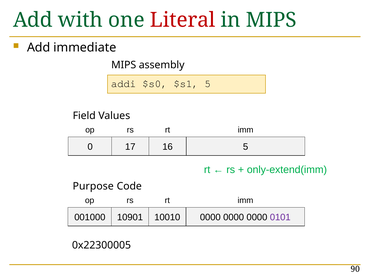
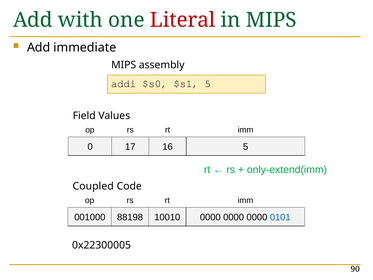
Purpose: Purpose -> Coupled (93, 186)
10901: 10901 -> 88198 (130, 217)
0101 colour: purple -> blue (280, 217)
